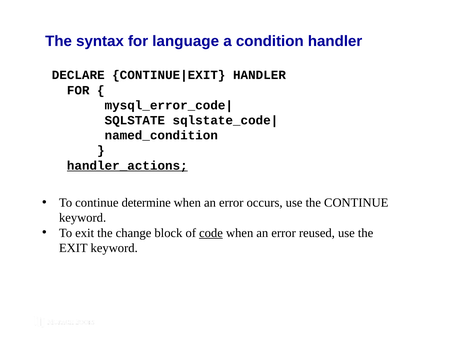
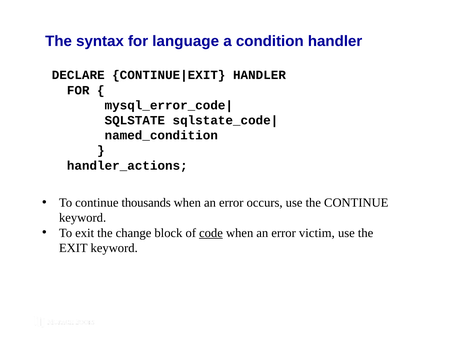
handler_actions underline: present -> none (127, 166)
determine: determine -> thousands (146, 203)
reused: reused -> victim (317, 233)
